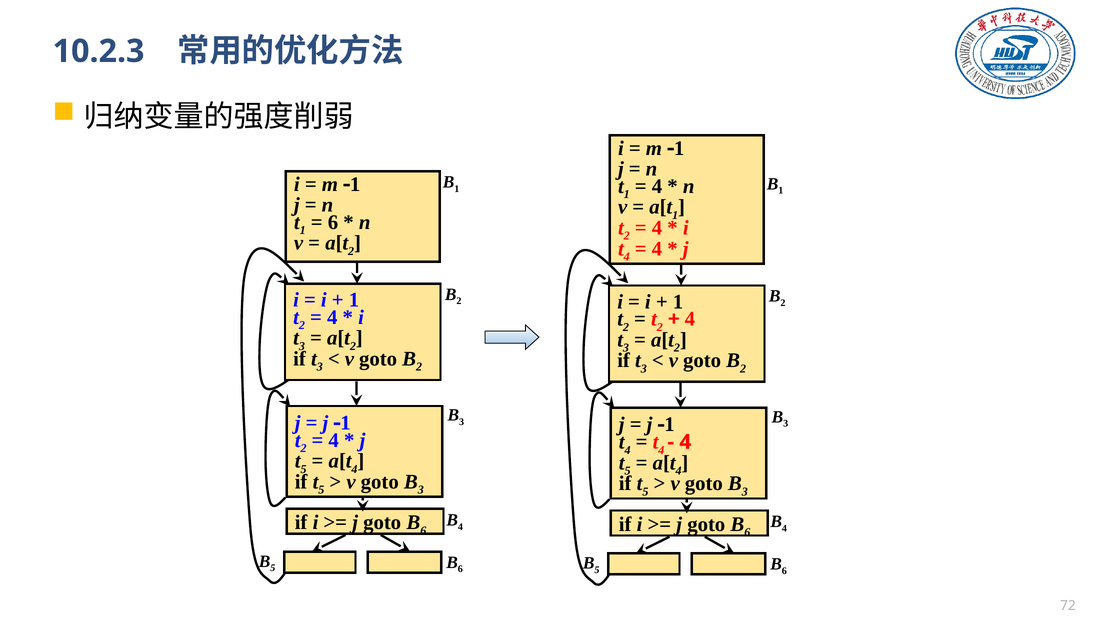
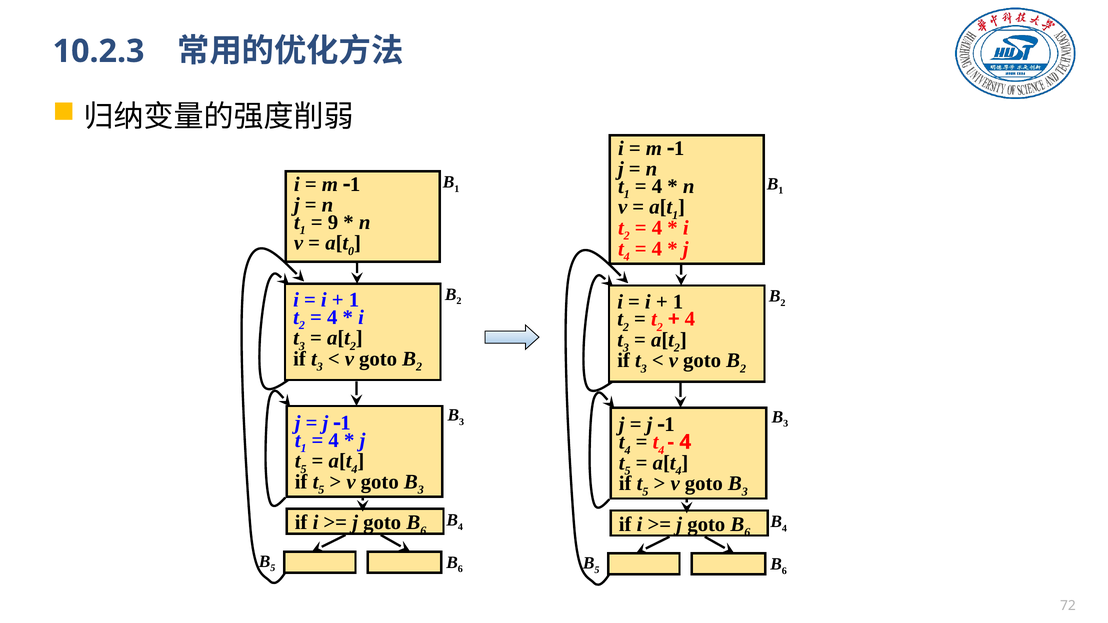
6: 6 -> 9 (333, 222)
2: 2 -> 0 (351, 251)
2: 2 -> 1 (304, 449)
